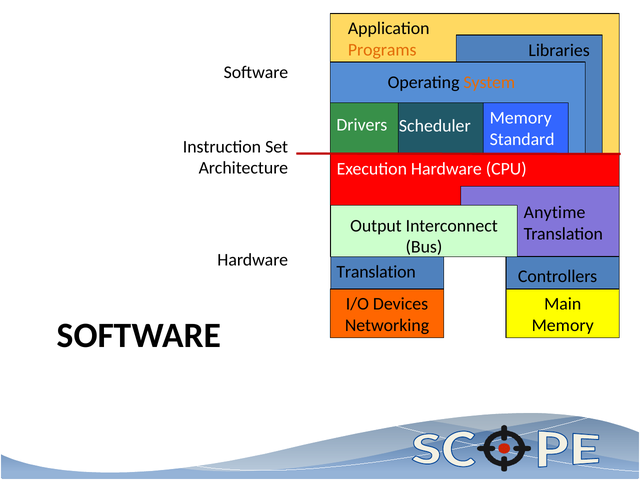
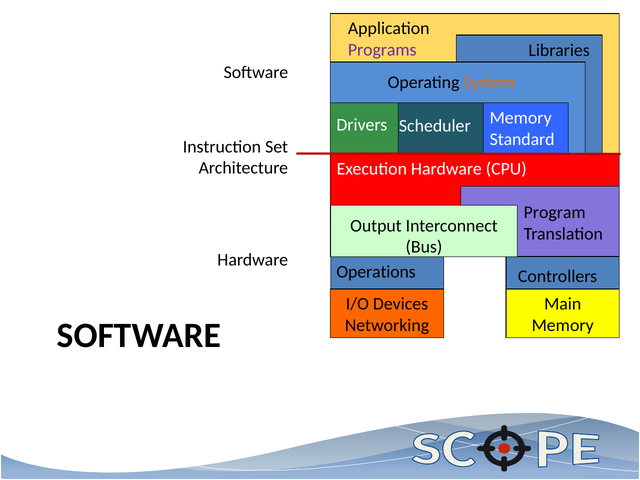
Programs colour: orange -> purple (382, 50)
Anytime: Anytime -> Program (555, 212)
Translation: Translation -> Operations (376, 272)
